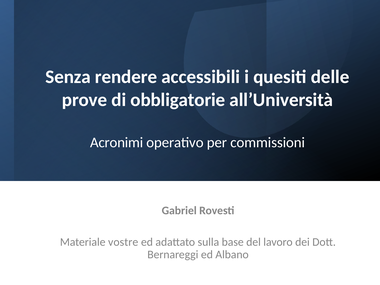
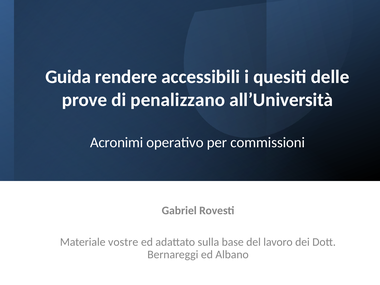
Senza: Senza -> Guida (68, 77)
obbligatorie: obbligatorie -> penalizzano (178, 100)
